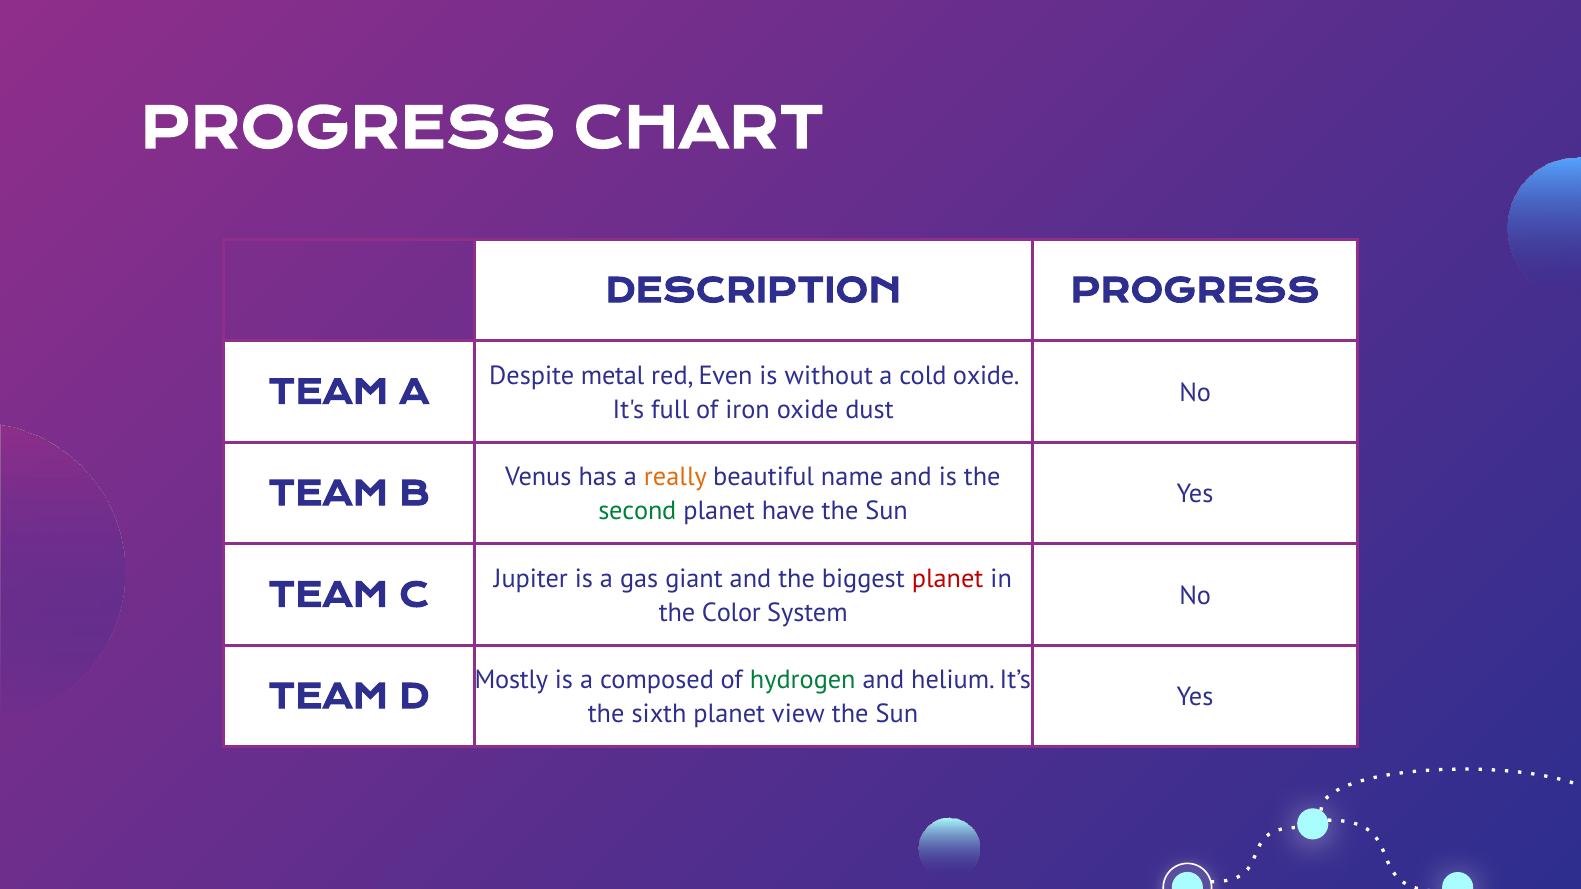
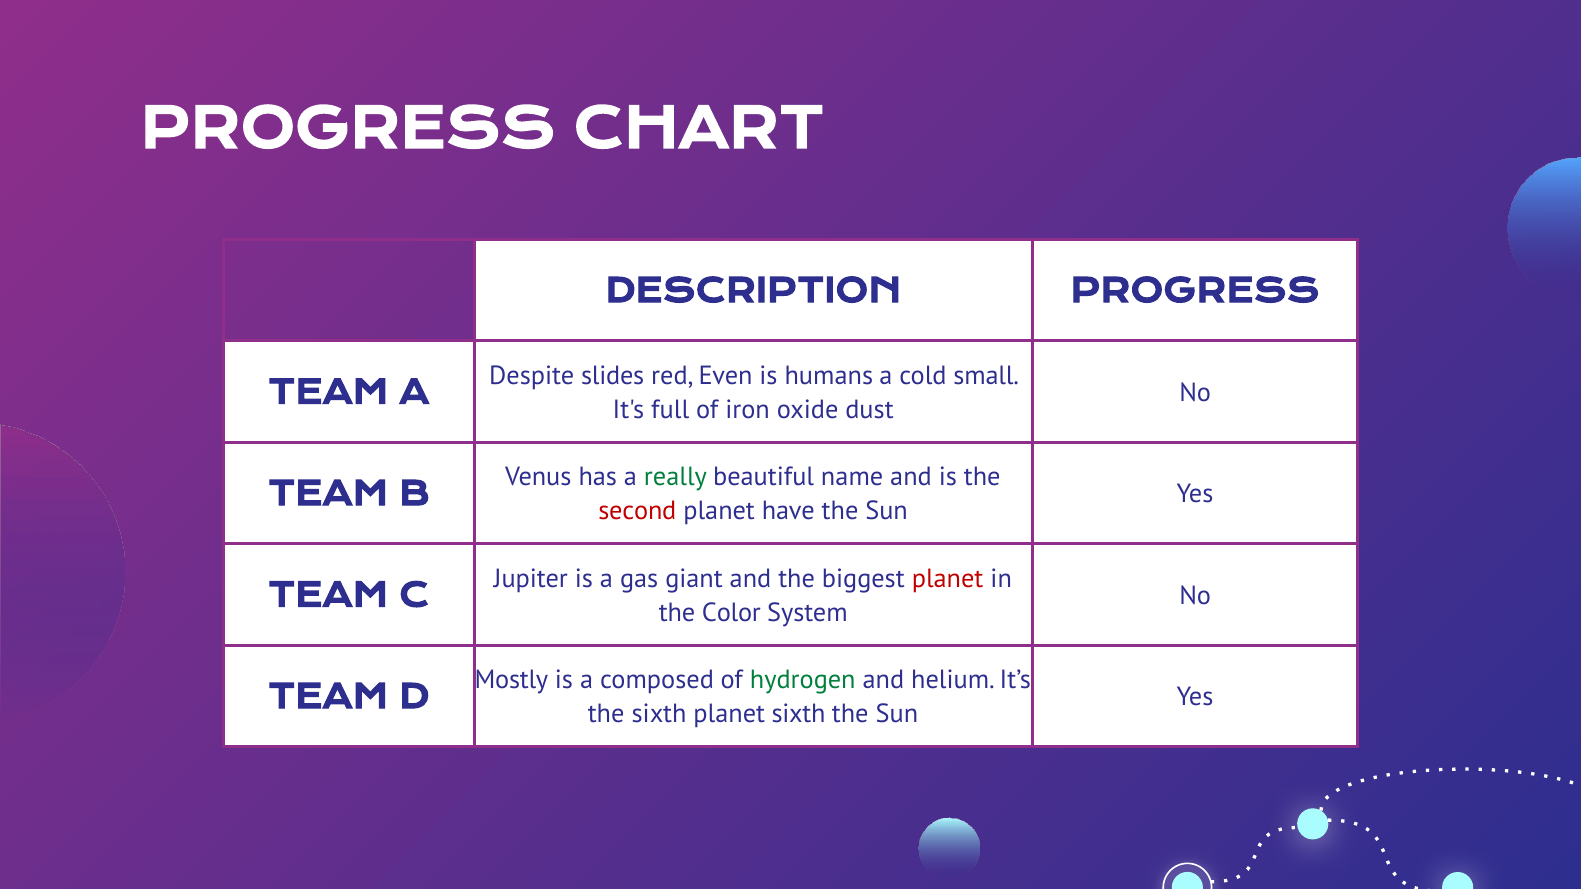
metal: metal -> slides (613, 376)
without: without -> humans (829, 376)
cold oxide: oxide -> small (986, 376)
really colour: orange -> green (675, 477)
second colour: green -> red (637, 511)
planet view: view -> sixth (799, 714)
